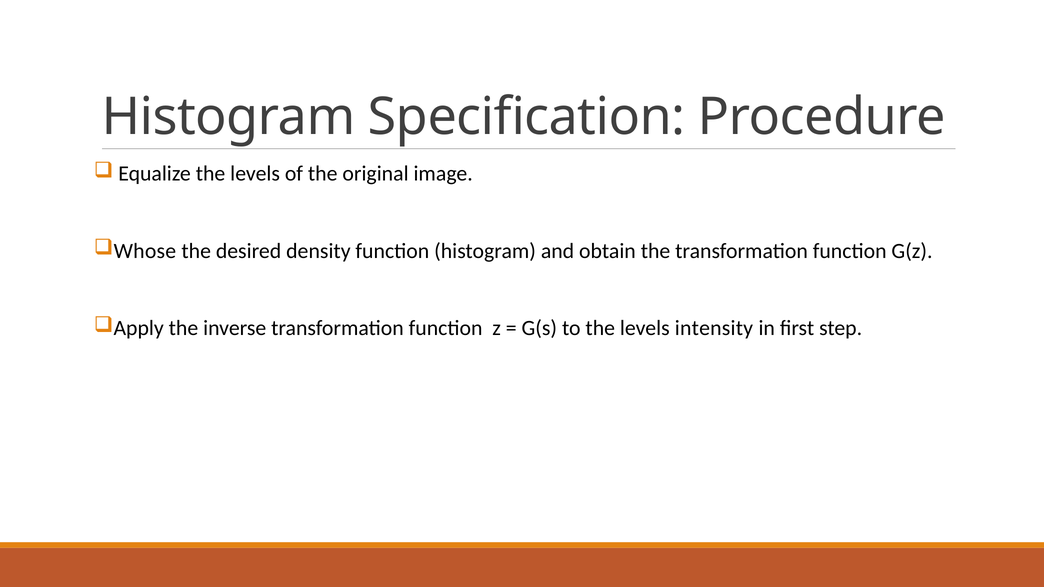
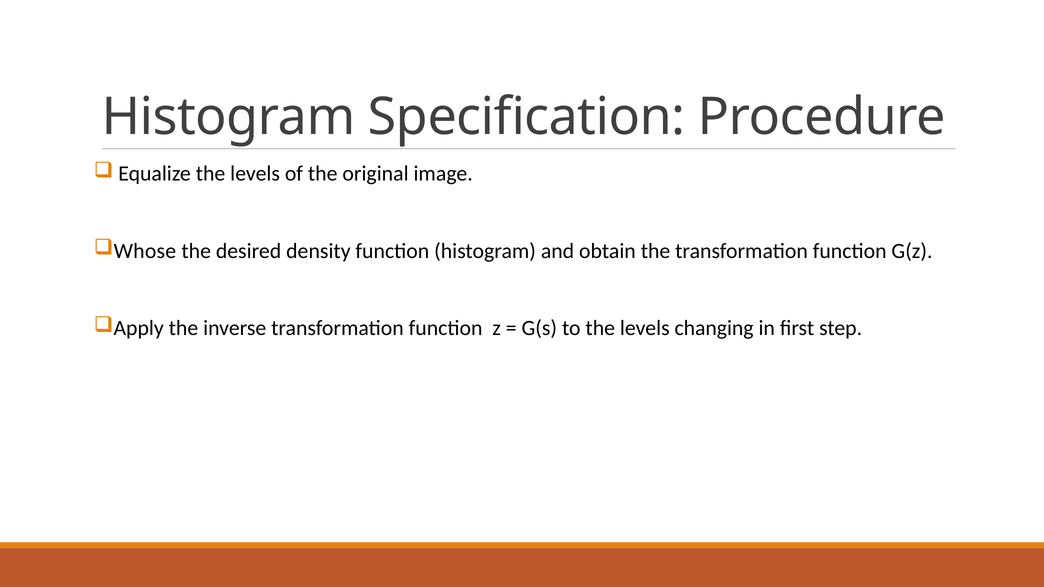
intensity: intensity -> changing (714, 328)
